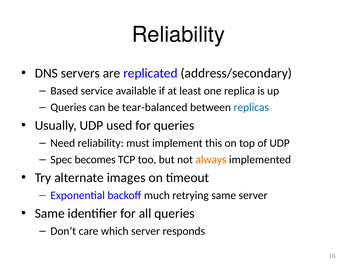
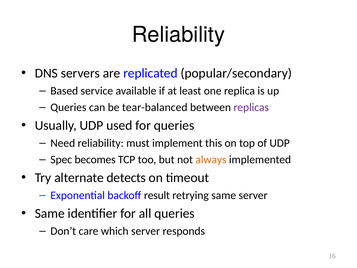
address/secondary: address/secondary -> popular/secondary (236, 73)
replicas colour: blue -> purple (251, 107)
images: images -> detects (126, 178)
much: much -> result (157, 195)
